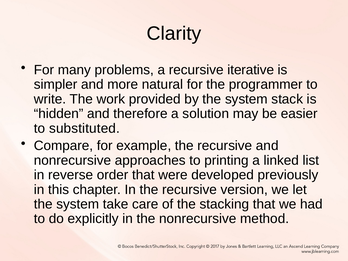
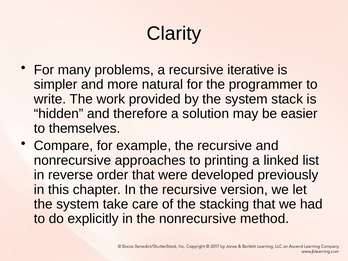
substituted: substituted -> themselves (85, 128)
